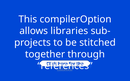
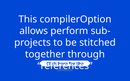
libraries: libraries -> perform (69, 31)
